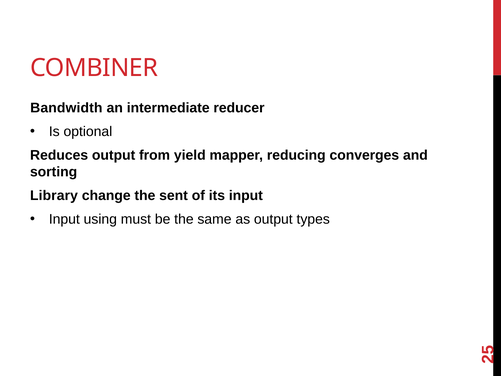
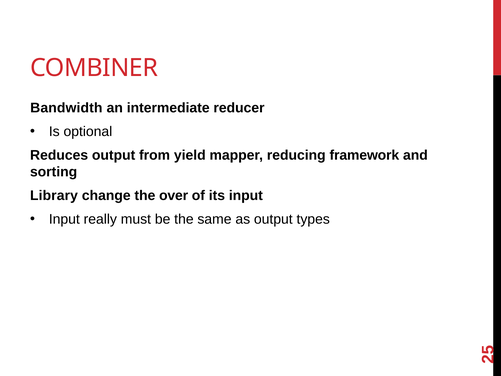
converges: converges -> framework (364, 155)
sent: sent -> over (174, 196)
using: using -> really (100, 219)
